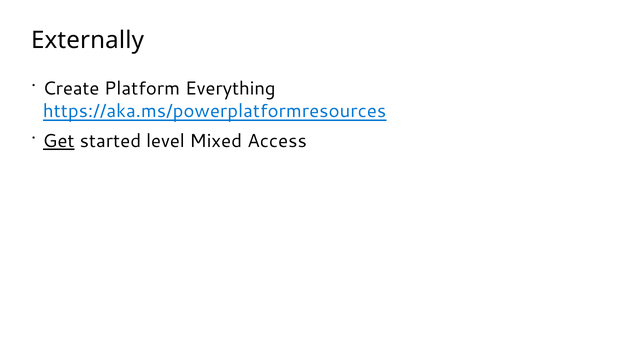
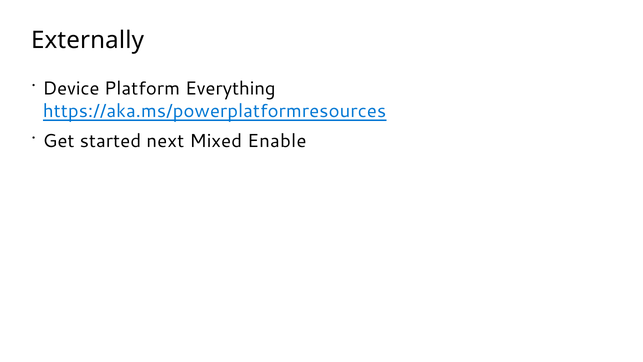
Create: Create -> Device (71, 88)
Get underline: present -> none (59, 141)
level: level -> next (165, 141)
Access: Access -> Enable (277, 141)
